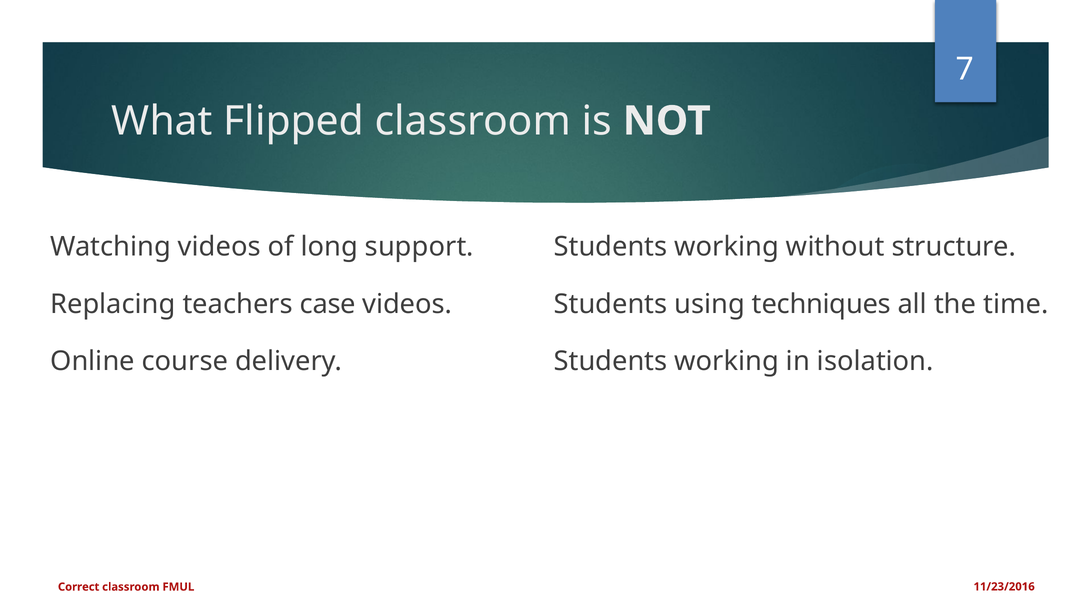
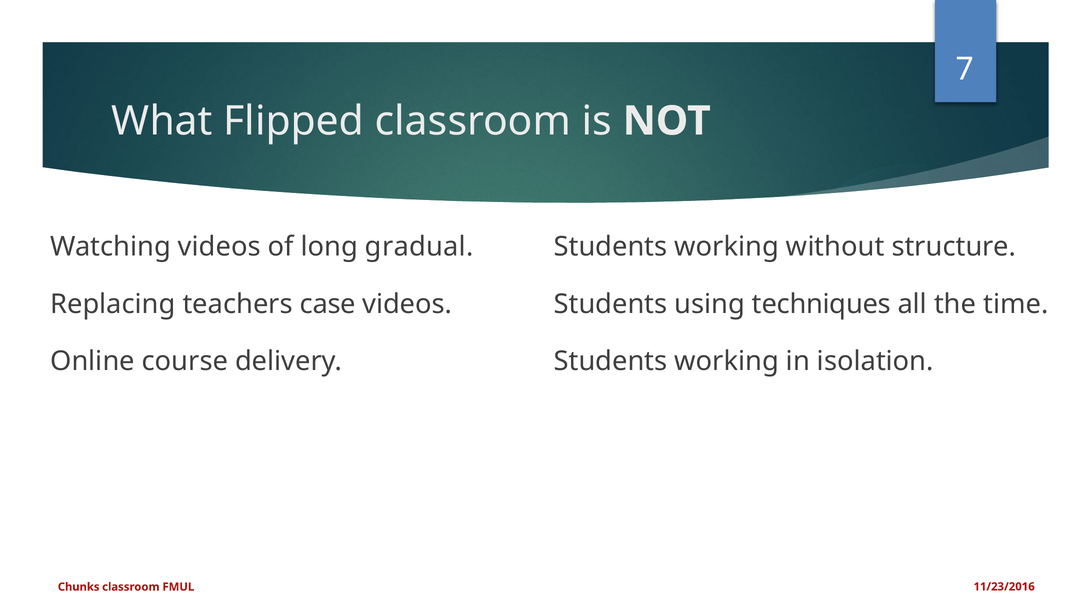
support: support -> gradual (419, 247)
Correct: Correct -> Chunks (79, 587)
